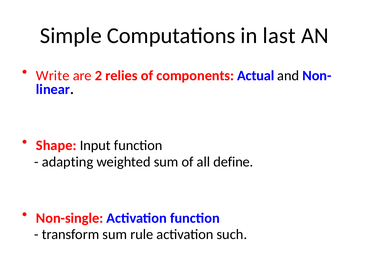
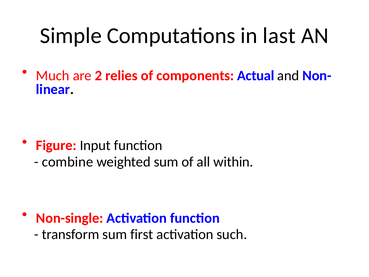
Write: Write -> Much (53, 75)
Shape: Shape -> Figure (56, 145)
adapting: adapting -> combine (68, 162)
define: define -> within (233, 162)
rule: rule -> first (142, 234)
